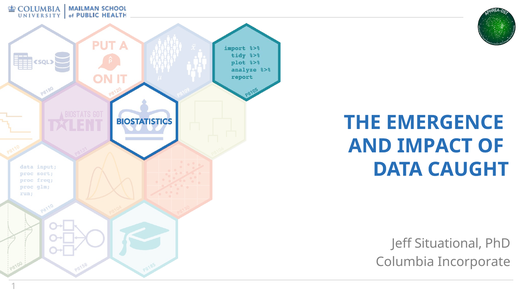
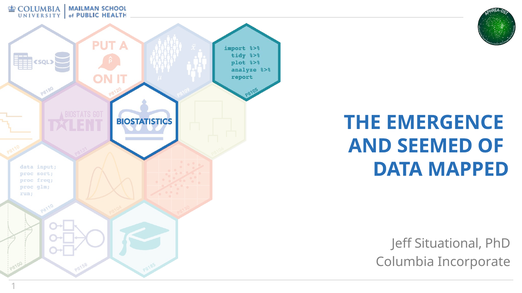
IMPACT: IMPACT -> SEEMED (435, 146)
CAUGHT: CAUGHT -> MAPPED (468, 170)
